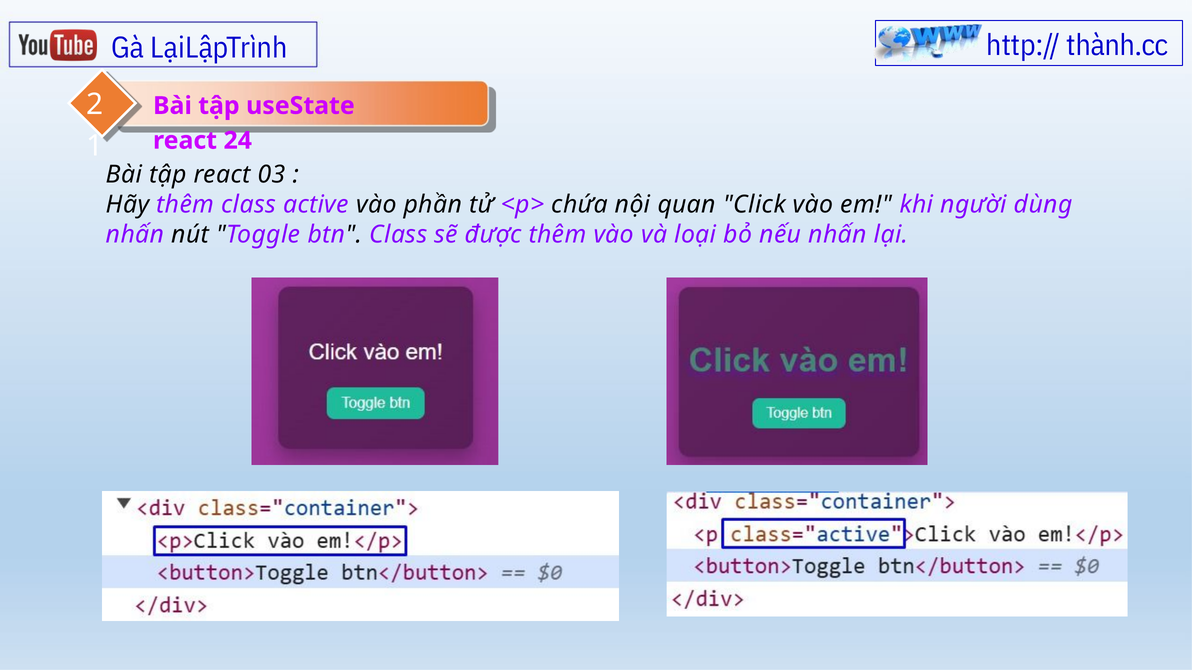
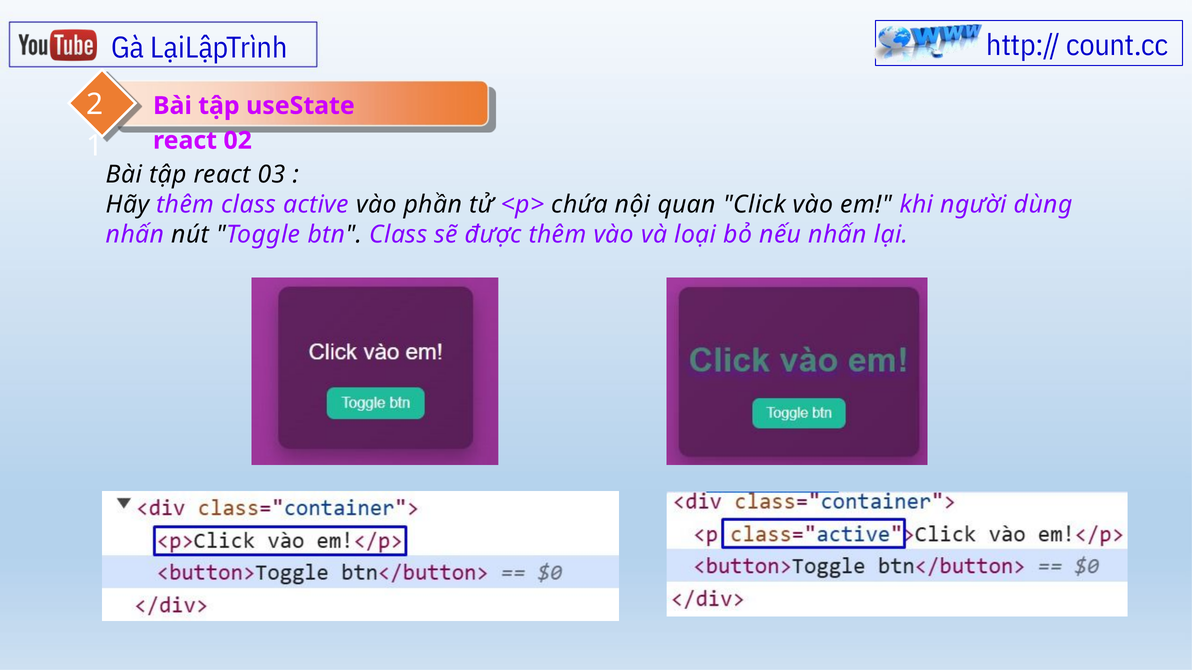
thành.cc: thành.cc -> count.cc (1117, 46)
24: 24 -> 02 (238, 141)
